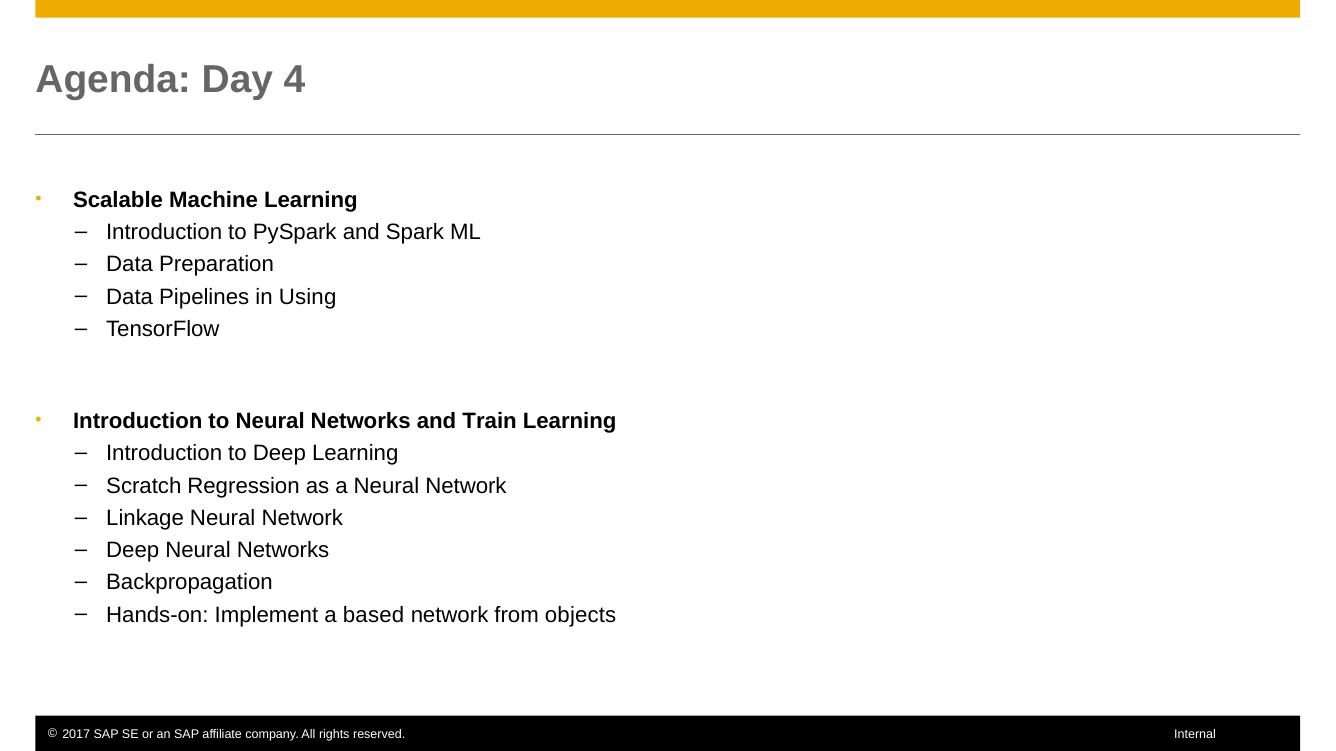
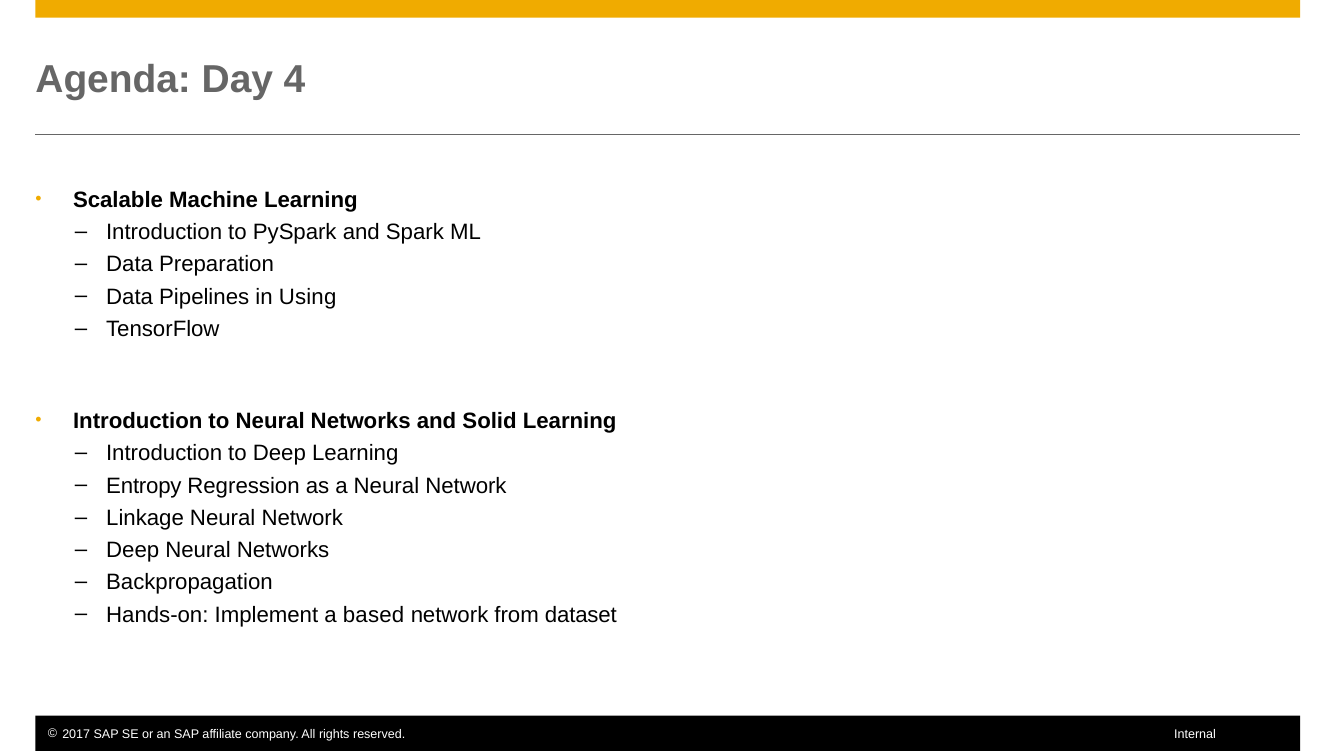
Train: Train -> Solid (490, 422)
Scratch: Scratch -> Entropy (144, 486)
objects: objects -> dataset (581, 615)
